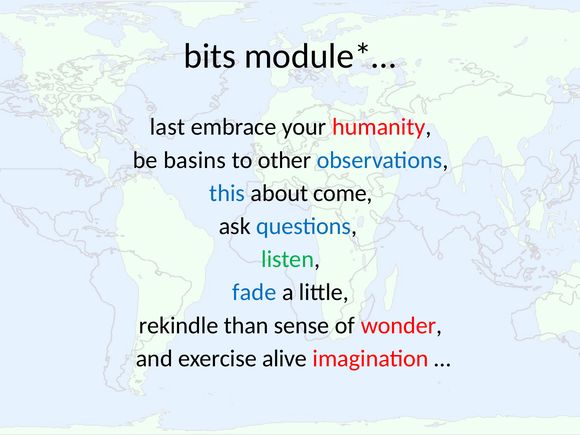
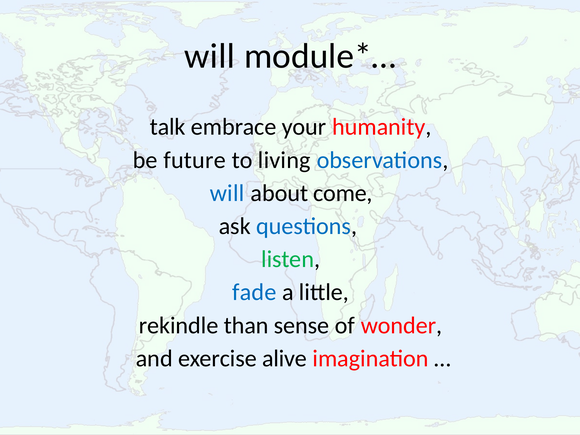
bits: bits -> will (210, 56)
last: last -> talk (168, 127)
basins: basins -> future (195, 160)
other: other -> living (284, 160)
this: this -> will (227, 193)
